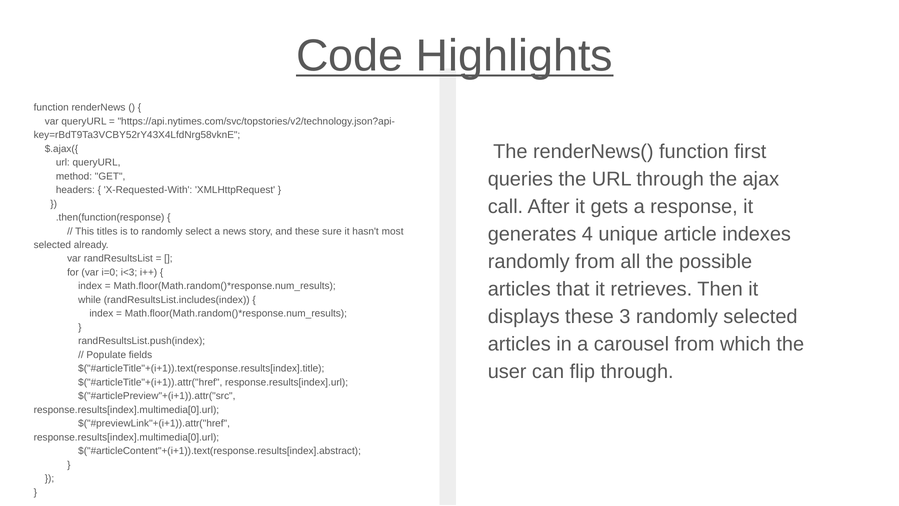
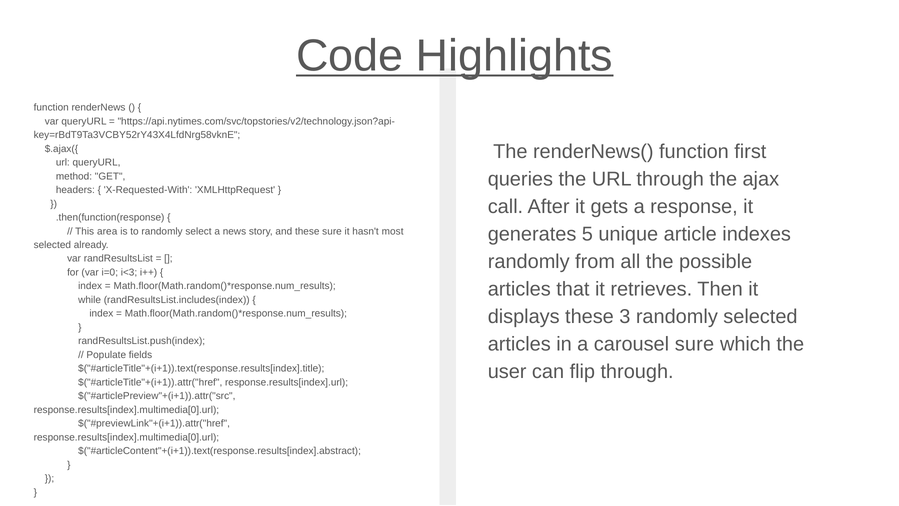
4: 4 -> 5 (587, 234)
titles: titles -> area (107, 231)
carousel from: from -> sure (694, 344)
